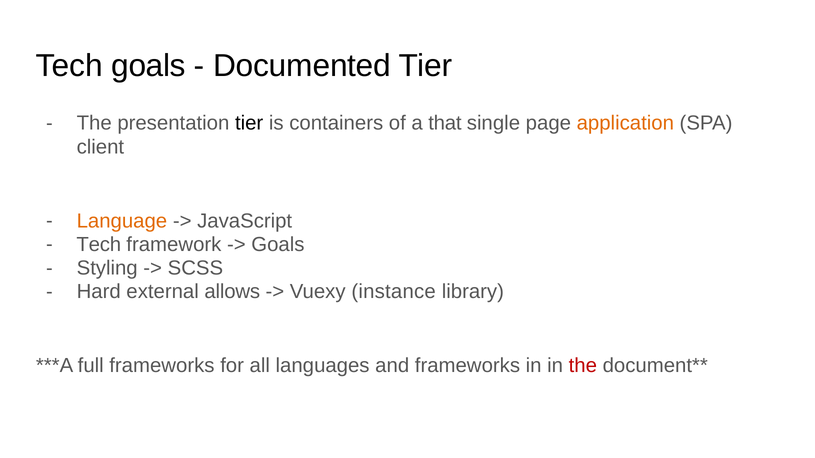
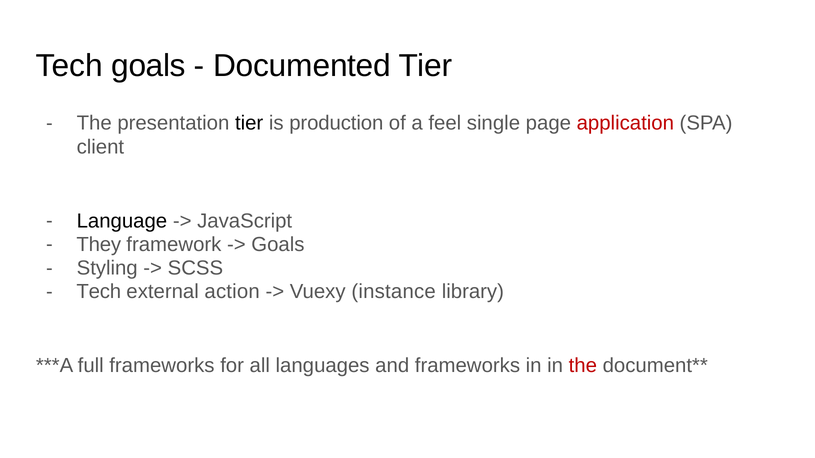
containers: containers -> production (336, 123)
that: that -> feel (445, 123)
application colour: orange -> red (625, 123)
Language colour: orange -> black (122, 221)
Tech: Tech -> They (99, 245)
Hard: Hard -> Tech (99, 292)
allows: allows -> action (232, 292)
